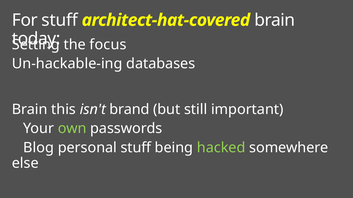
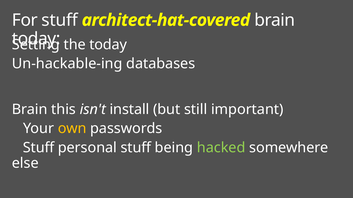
the focus: focus -> today (108, 45)
brand: brand -> install (129, 110)
own colour: light green -> yellow (72, 129)
Blog: Blog -> Stuff (39, 148)
